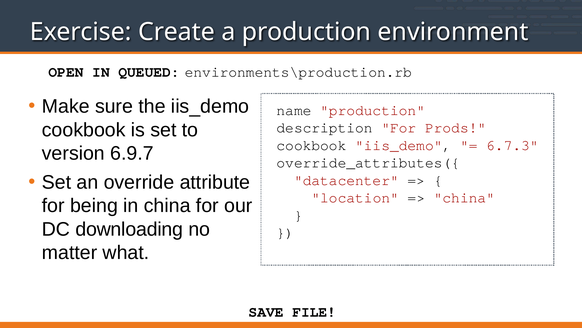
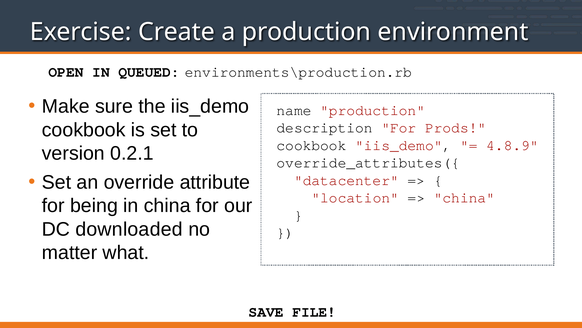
6.7.3: 6.7.3 -> 4.8.9 (512, 145)
6.9.7: 6.9.7 -> 0.2.1 (132, 153)
downloading: downloading -> downloaded (129, 229)
